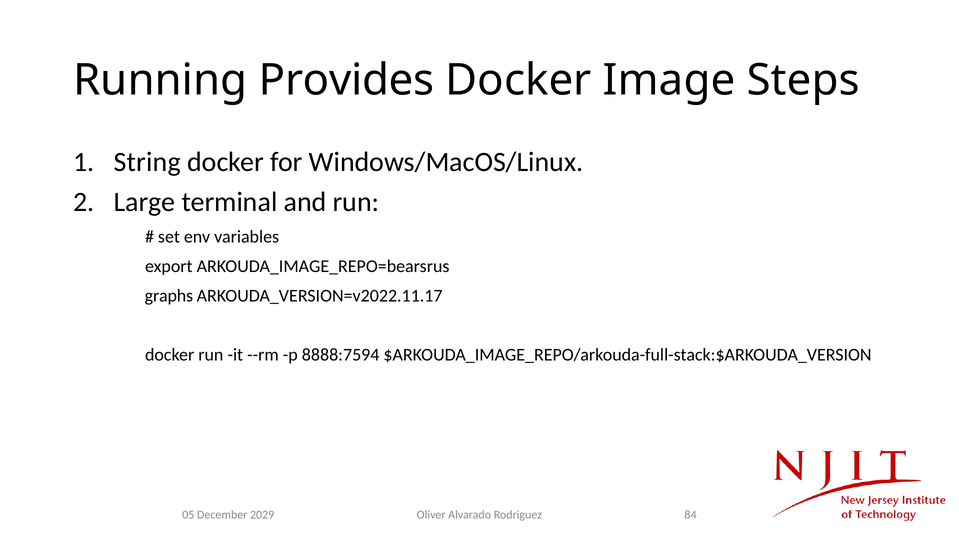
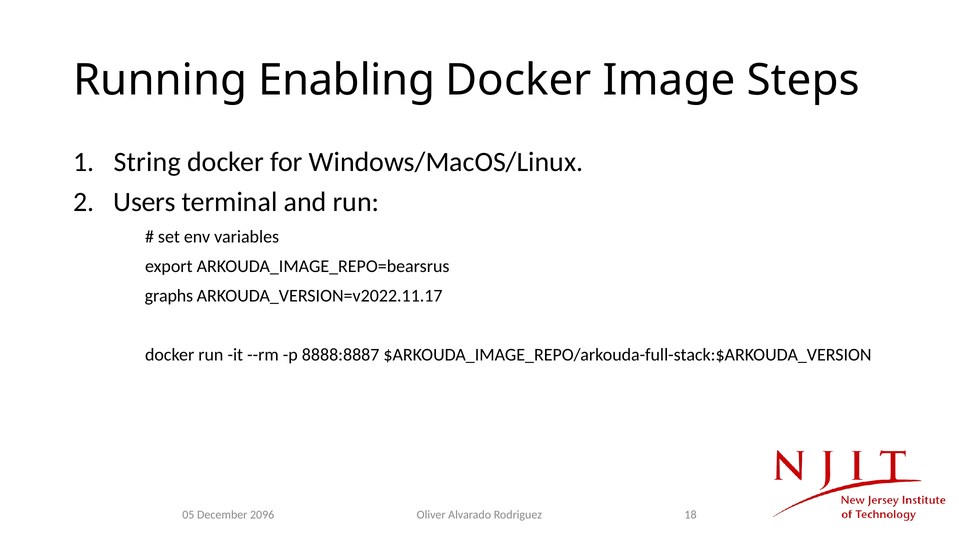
Provides: Provides -> Enabling (347, 81)
Large: Large -> Users (145, 202)
8888:7594: 8888:7594 -> 8888:8887 (341, 355)
84: 84 -> 18 (691, 515)
2029: 2029 -> 2096 (262, 515)
